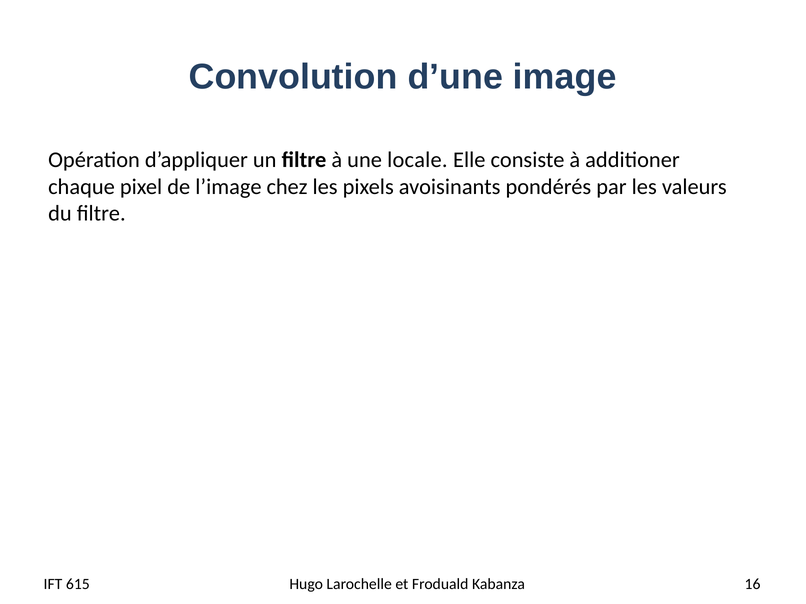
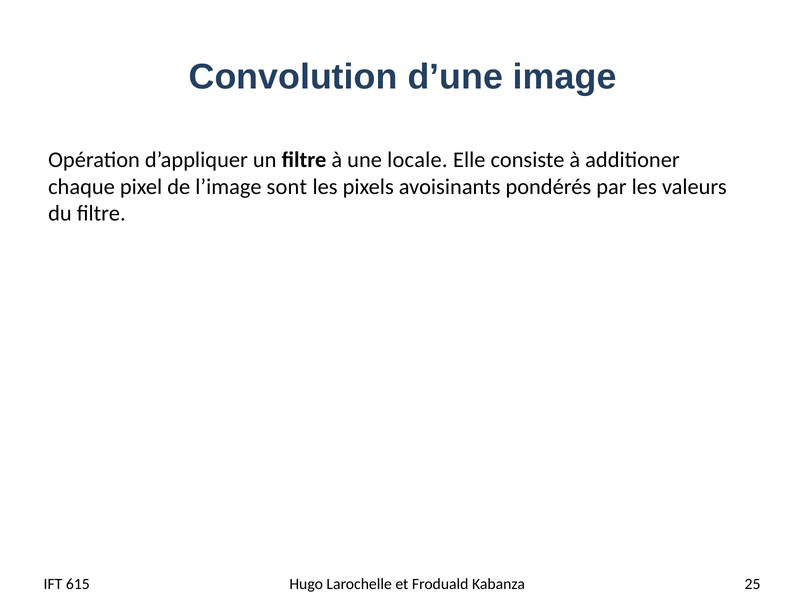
chez: chez -> sont (287, 187)
16: 16 -> 25 (753, 585)
